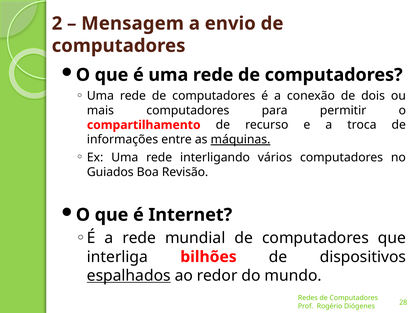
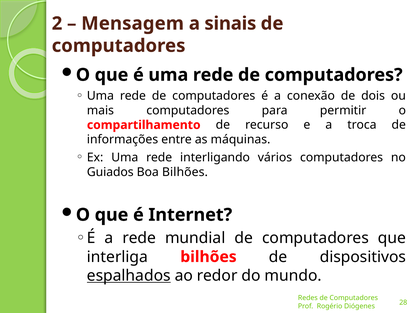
envio: envio -> sinais (230, 23)
máquinas underline: present -> none (241, 139)
Boa Revisão: Revisão -> Bilhões (185, 172)
